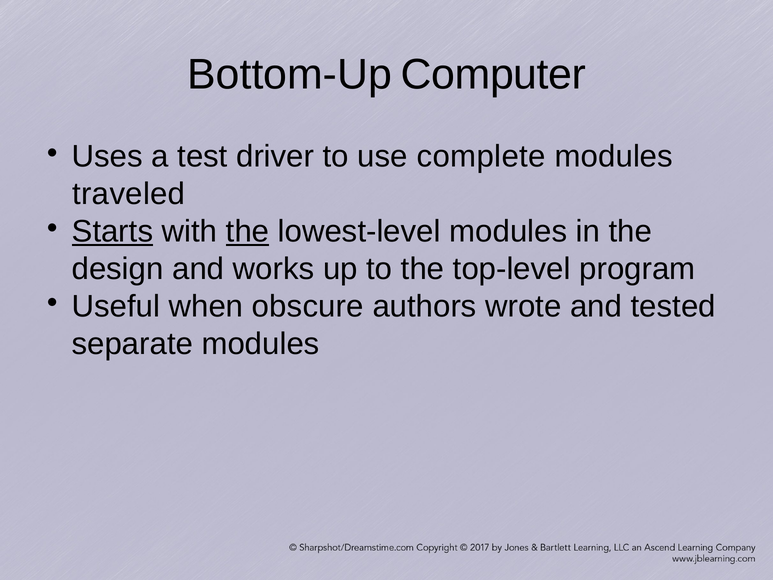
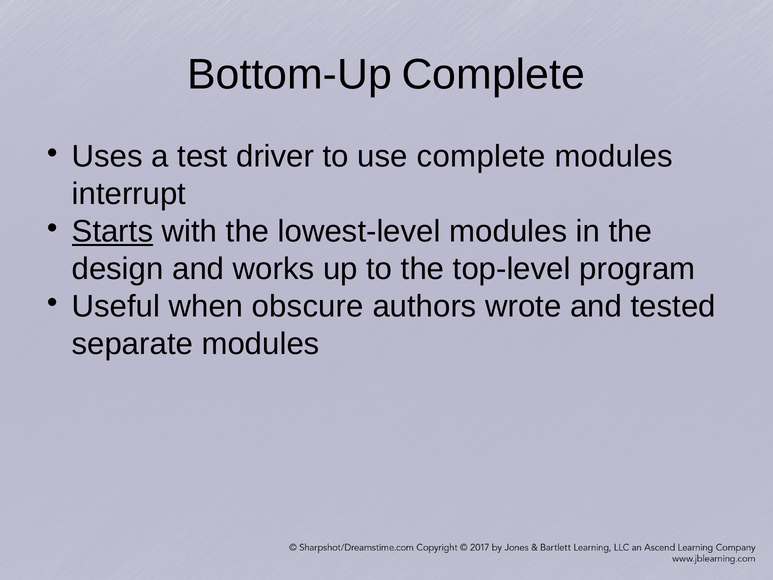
Bottom-Up Computer: Computer -> Complete (493, 74)
traveled: traveled -> interrupt (129, 194)
the underline: present -> none (248, 231)
